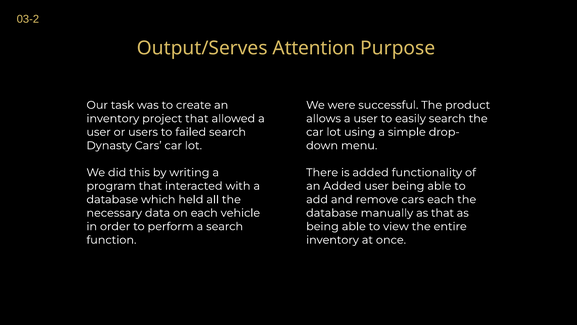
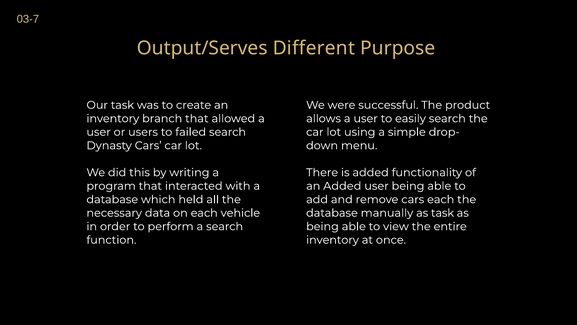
03-2: 03-2 -> 03-7 (28, 19)
Attention: Attention -> Different (314, 48)
project: project -> branch (162, 118)
as that: that -> task (443, 213)
